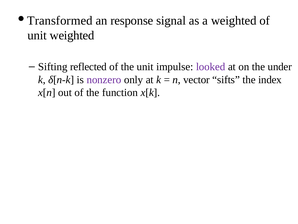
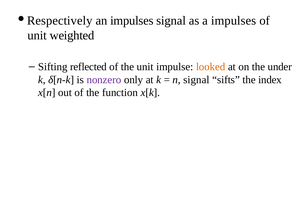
Transformed: Transformed -> Respectively (60, 20)
an response: response -> impulses (132, 20)
a weighted: weighted -> impulses (234, 20)
looked colour: purple -> orange (211, 67)
n vector: vector -> signal (196, 79)
